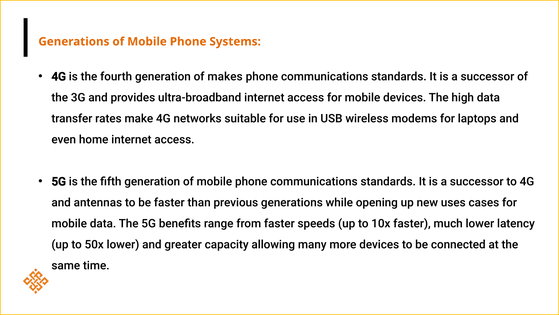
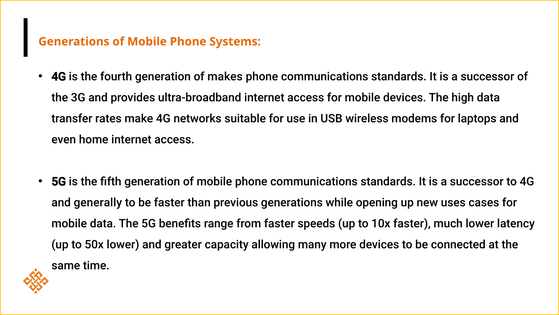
antennas: antennas -> generally (98, 202)
